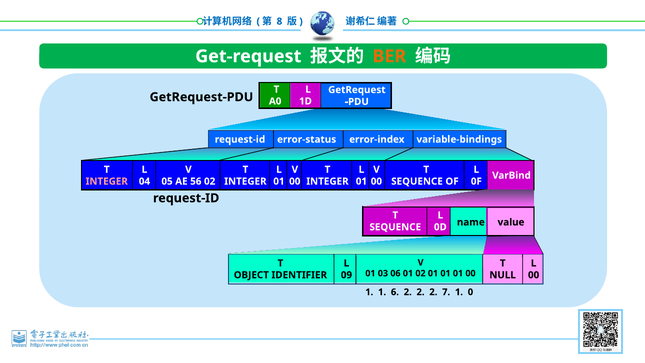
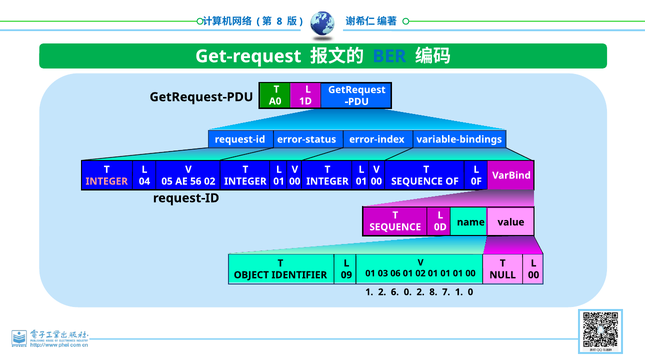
BER colour: orange -> blue (389, 56)
1 1: 1 -> 2 (382, 292)
6 2: 2 -> 0 (408, 292)
2: 2 -> 8 (433, 292)
